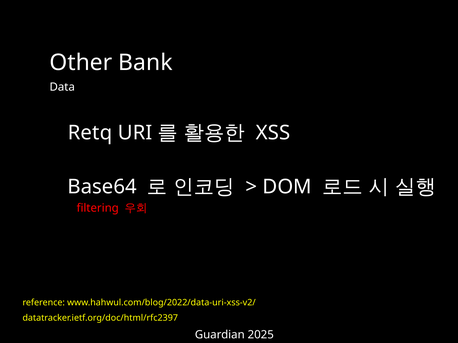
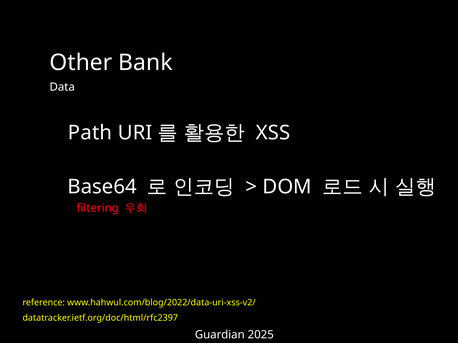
Retq: Retq -> Path (90, 133)
